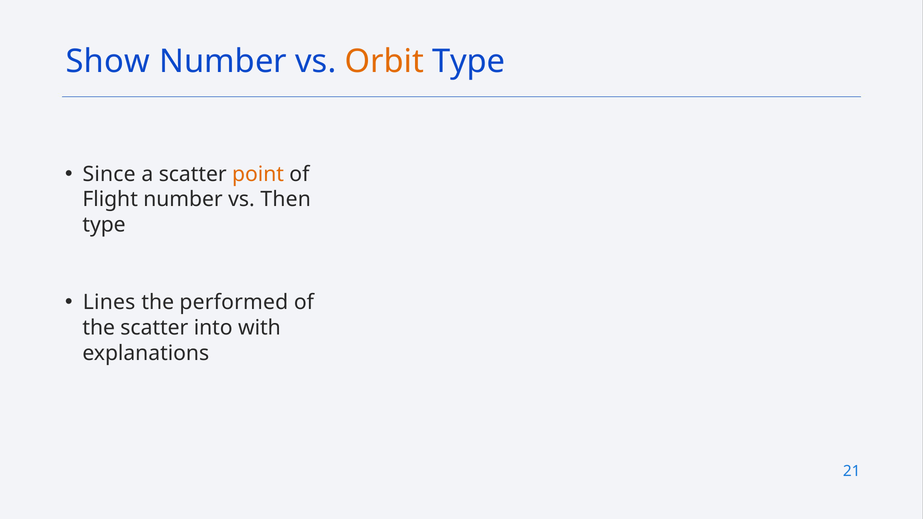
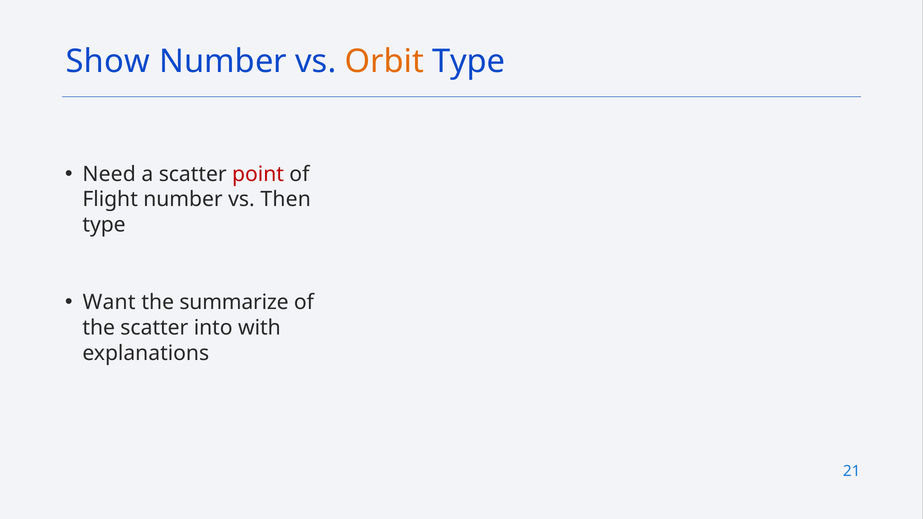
Since: Since -> Need (109, 174)
point colour: orange -> red (258, 174)
Lines: Lines -> Want (109, 303)
performed: performed -> summarize (234, 303)
